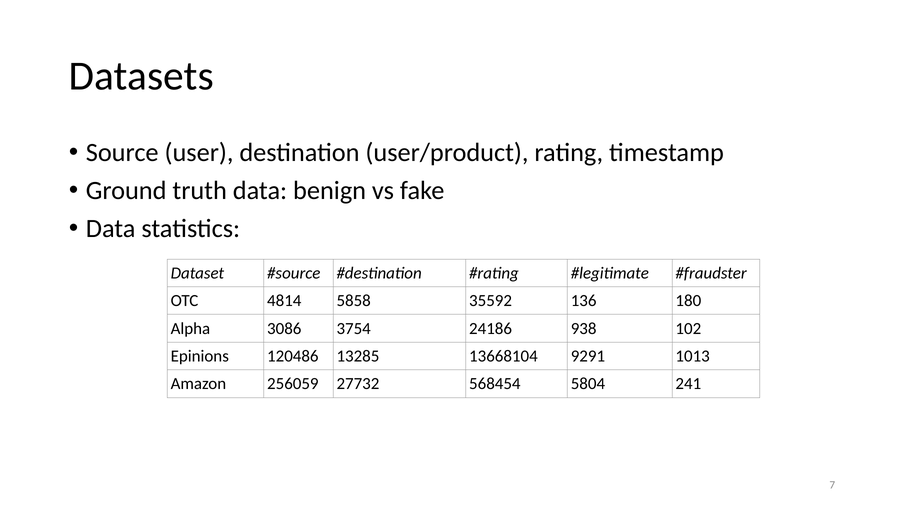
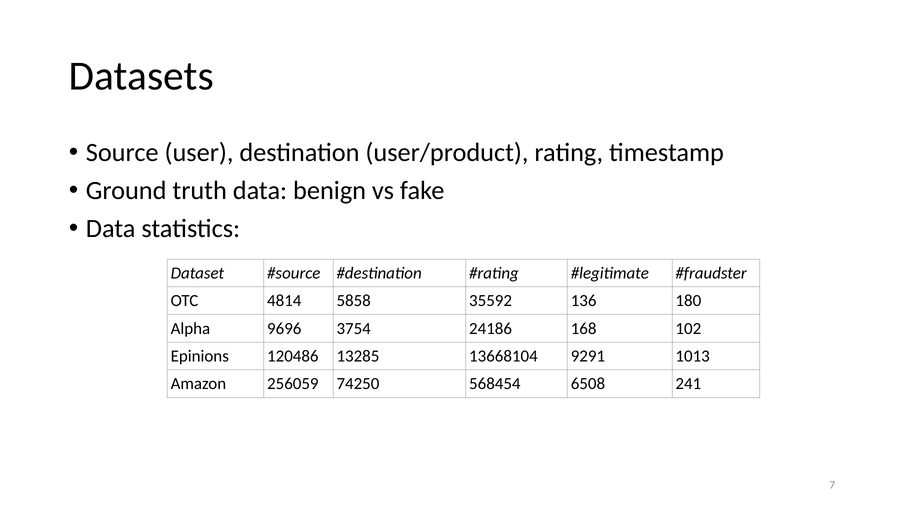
3086: 3086 -> 9696 (284, 329)
938: 938 -> 168 (584, 329)
27732: 27732 -> 74250 (358, 384)
5804: 5804 -> 6508 (588, 384)
